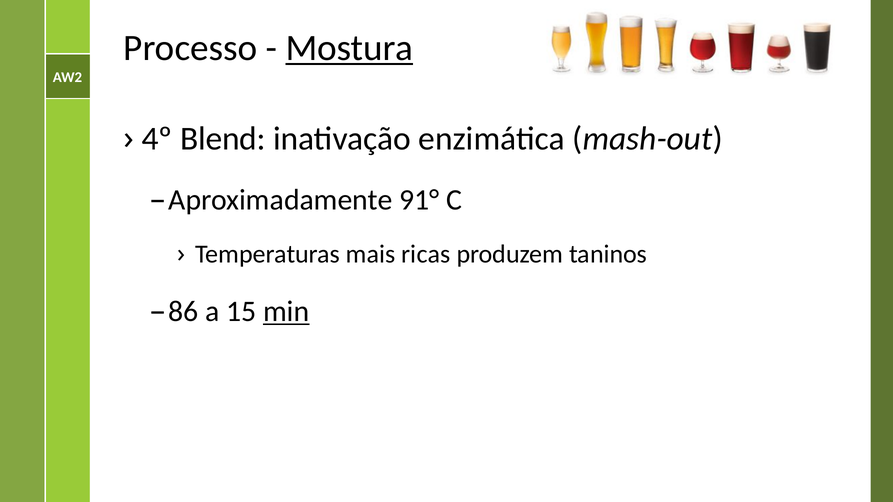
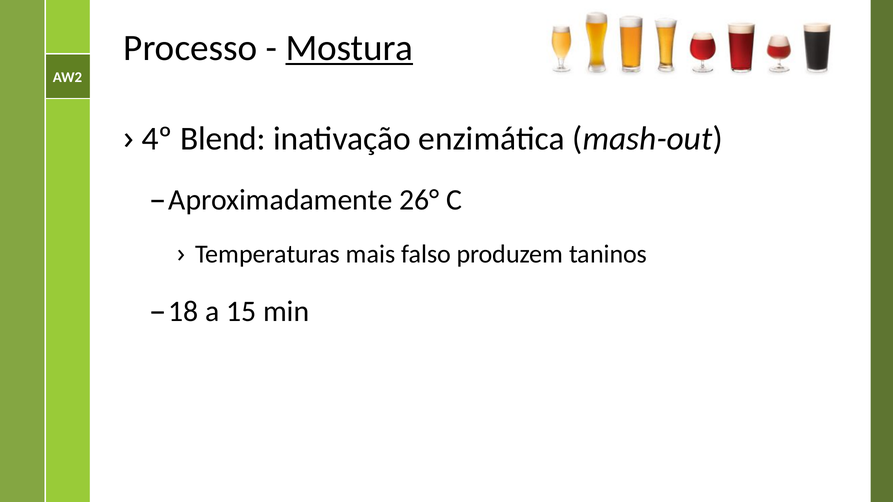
91°: 91° -> 26° (419, 200)
ricas: ricas -> falso (426, 254)
86: 86 -> 18 (183, 312)
min underline: present -> none (286, 312)
